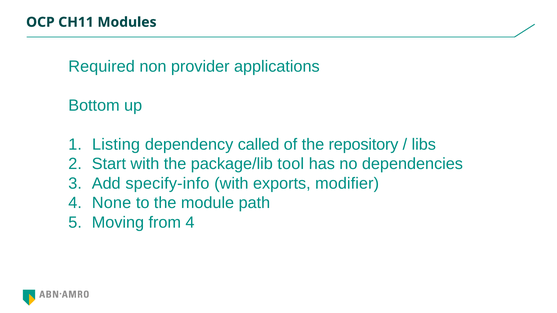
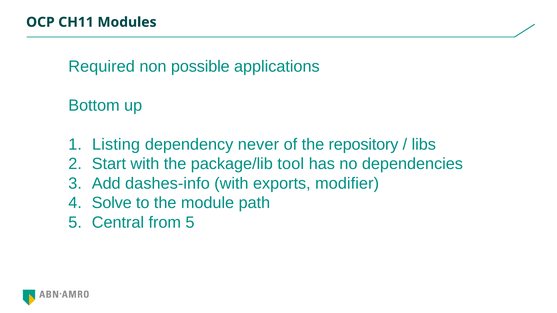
provider: provider -> possible (200, 66)
called: called -> never (258, 145)
specify-info: specify-info -> dashes-info (167, 184)
None: None -> Solve (112, 203)
Moving: Moving -> Central (118, 223)
from 4: 4 -> 5 (190, 223)
